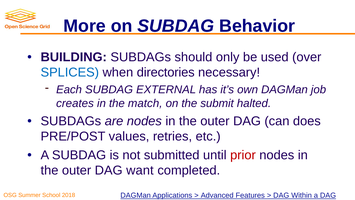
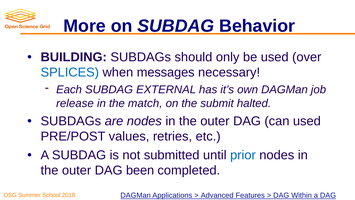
directories: directories -> messages (166, 72)
creates: creates -> release (75, 103)
can does: does -> used (307, 121)
prior colour: red -> blue (243, 155)
want: want -> been (140, 170)
